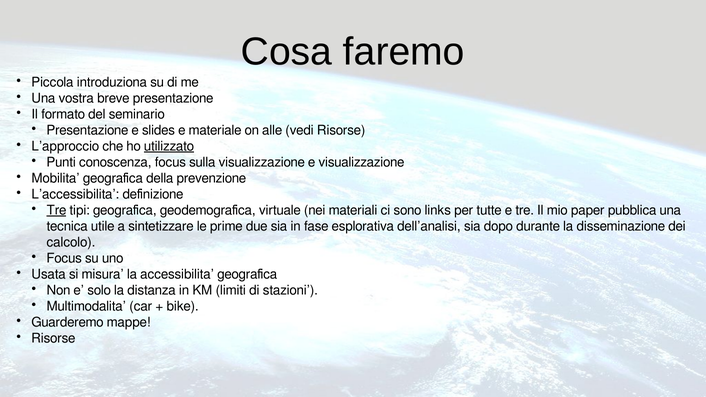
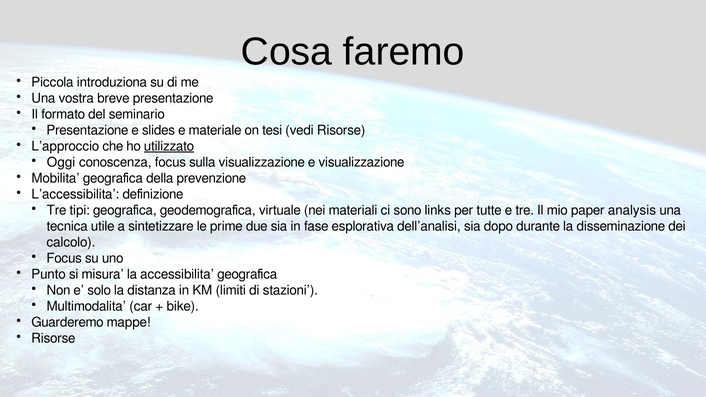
alle: alle -> tesi (272, 130)
Punti: Punti -> Oggi (61, 162)
Tre underline: present -> none (56, 210)
pubblica: pubblica -> analysis (632, 210)
Usata: Usata -> Punto (49, 274)
